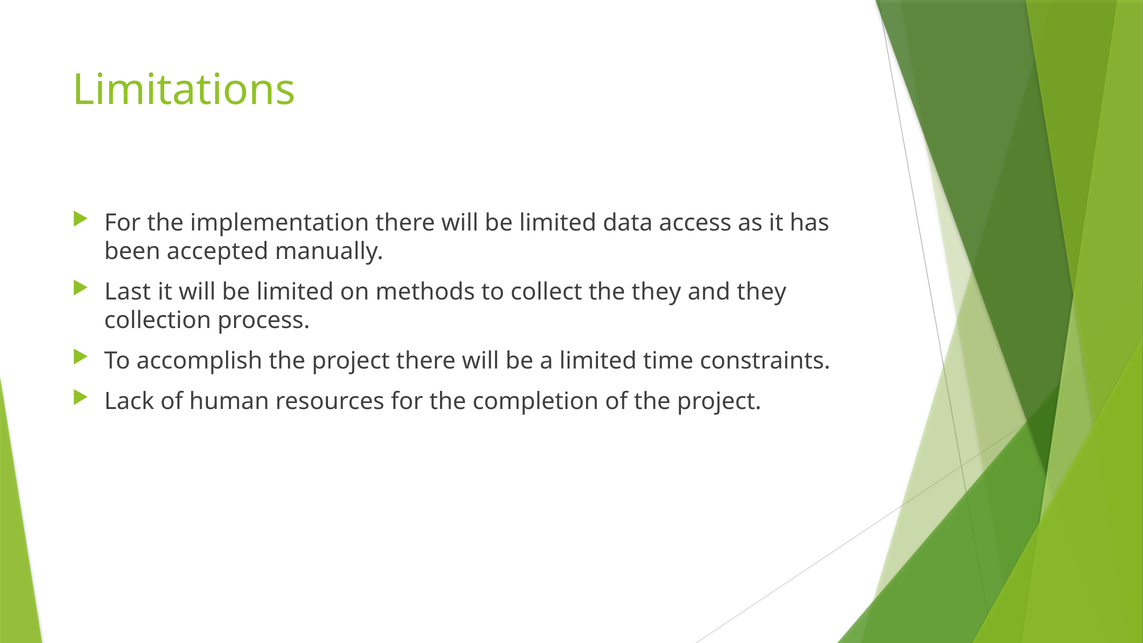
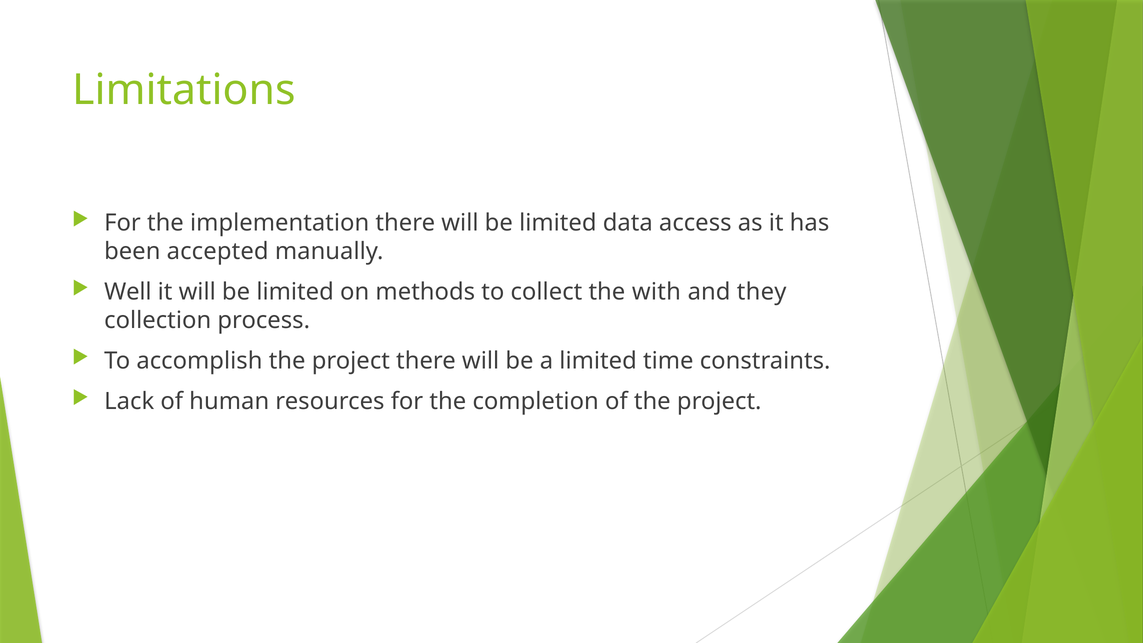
Last: Last -> Well (128, 292)
the they: they -> with (656, 292)
